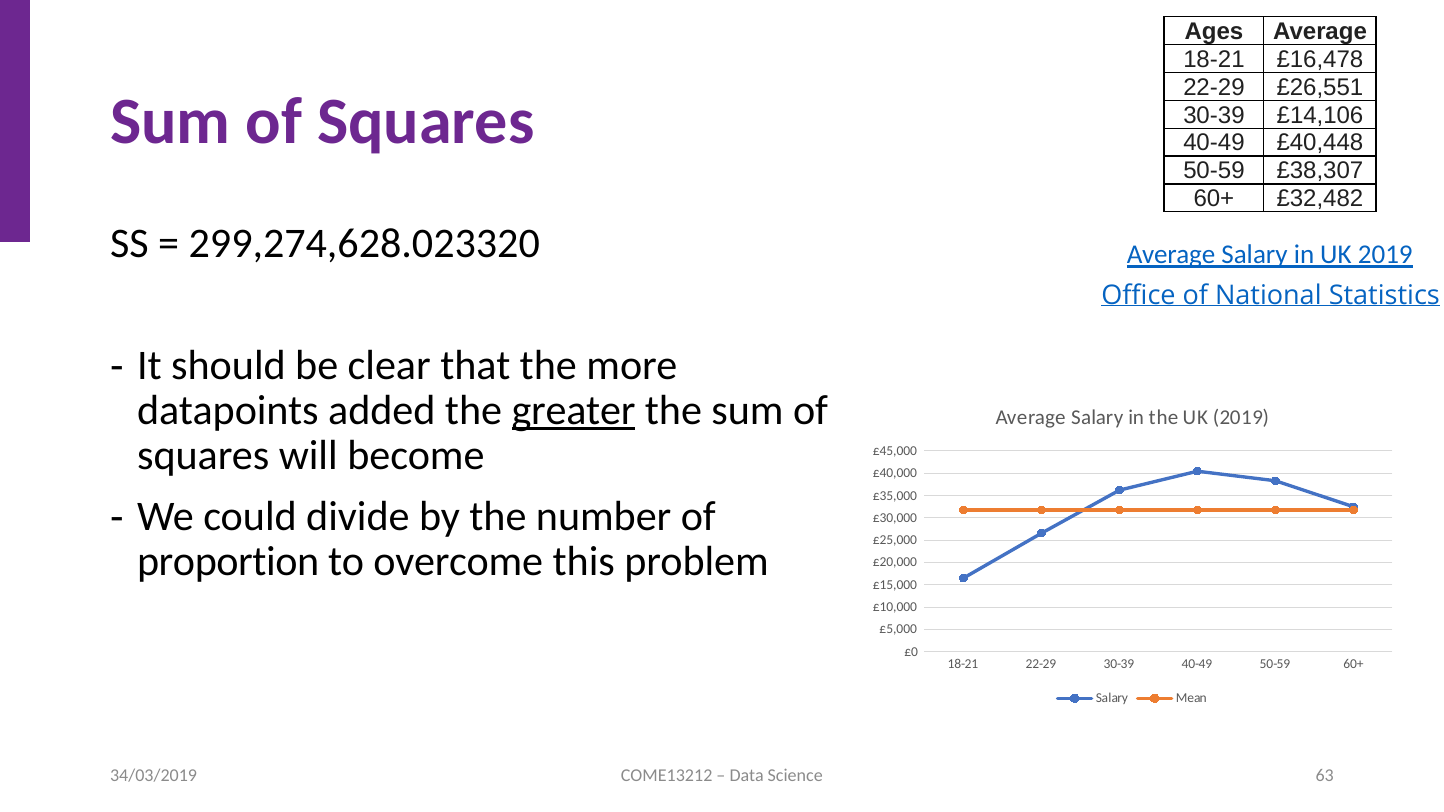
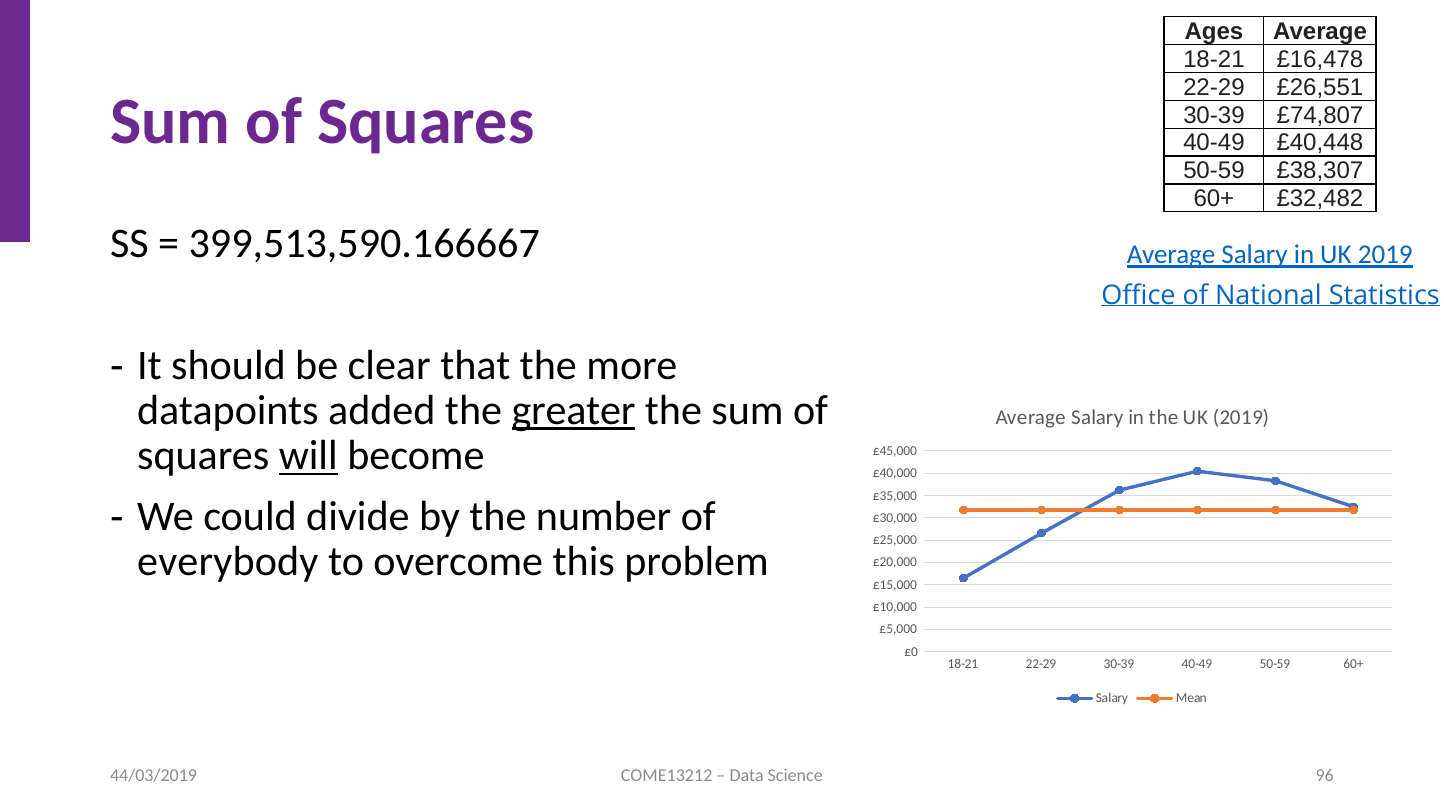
£14,106: £14,106 -> £74,807 (1320, 115)
299,274,628.023320: 299,274,628.023320 -> 399,513,590.166667 (364, 244)
will underline: none -> present (308, 456)
proportion: proportion -> everybody (228, 562)
63: 63 -> 96 (1325, 776)
34/03/2019: 34/03/2019 -> 44/03/2019 (154, 776)
